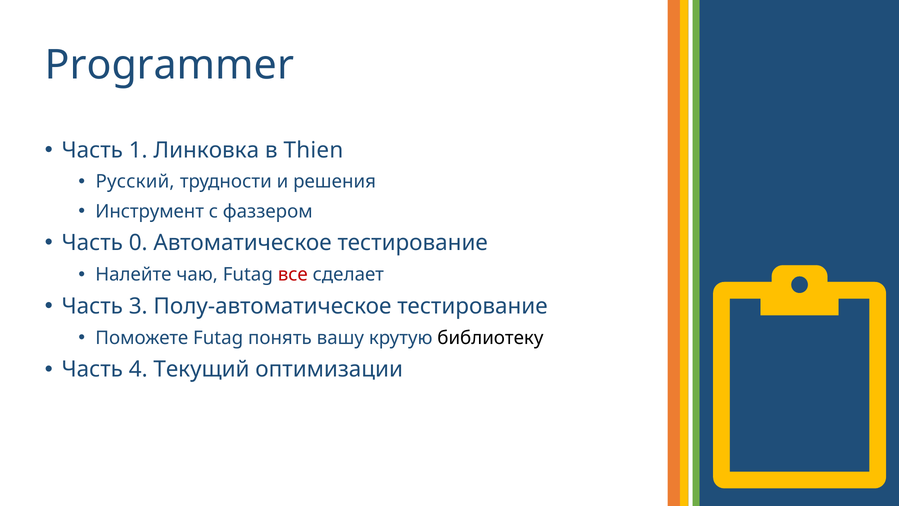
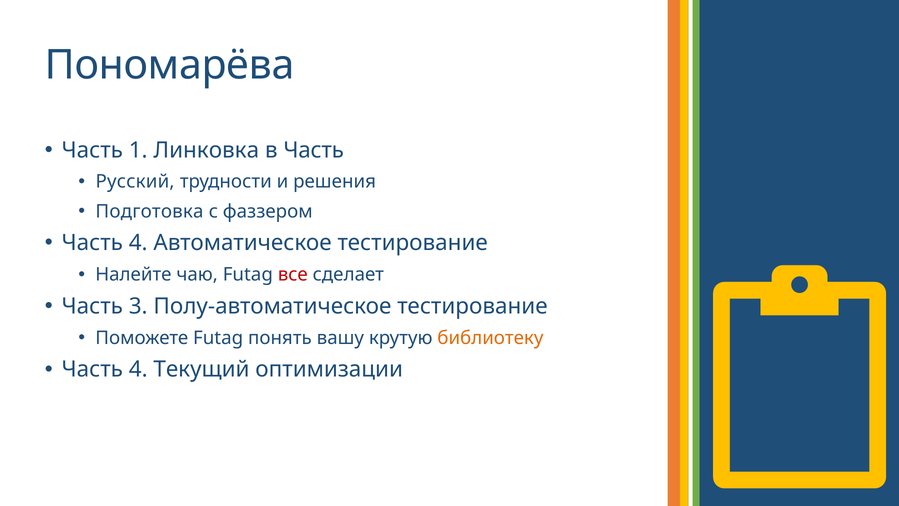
Programmer: Programmer -> Пономарёва (170, 65)
в Thien: Thien -> Часть (314, 150)
Инструмент: Инструмент -> Подготовка (150, 211)
0: 0 -> 4 (138, 243)
библиотеку colour: black -> orange (490, 338)
